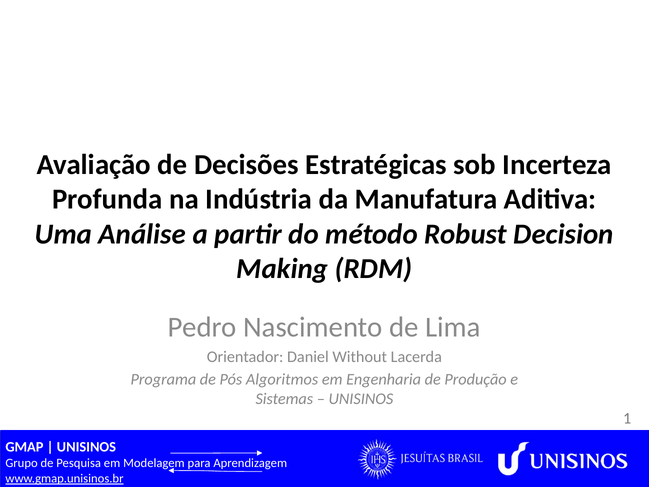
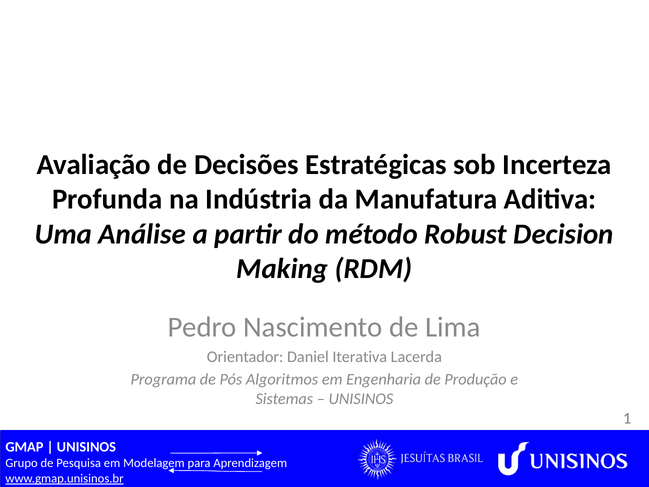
Without: Without -> Iterativa (360, 357)
